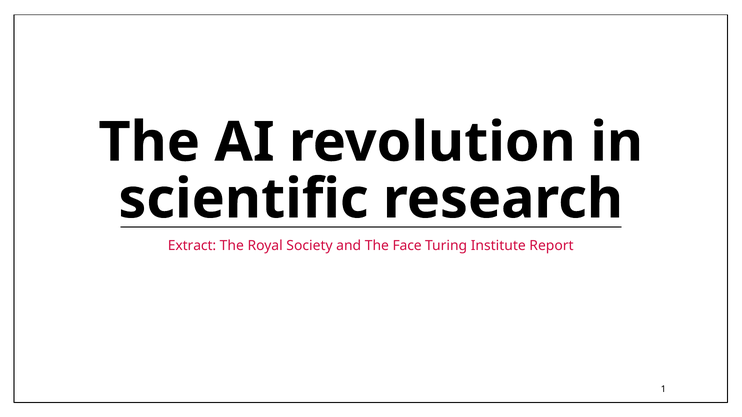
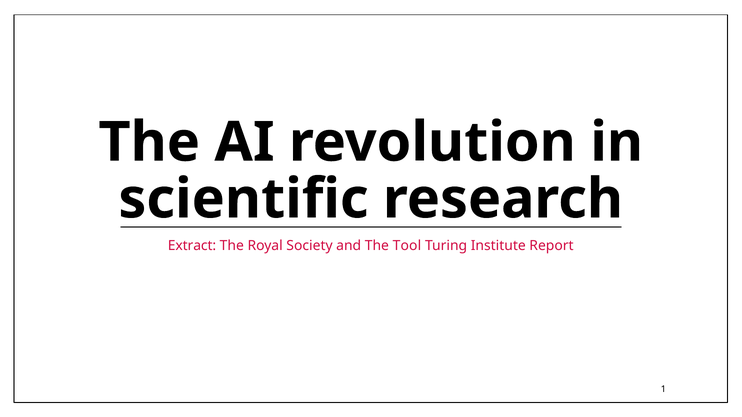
Face: Face -> Tool (407, 246)
